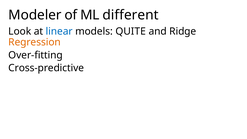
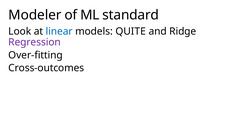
different: different -> standard (131, 15)
Regression colour: orange -> purple (35, 42)
Cross-predictive: Cross-predictive -> Cross-outcomes (46, 68)
